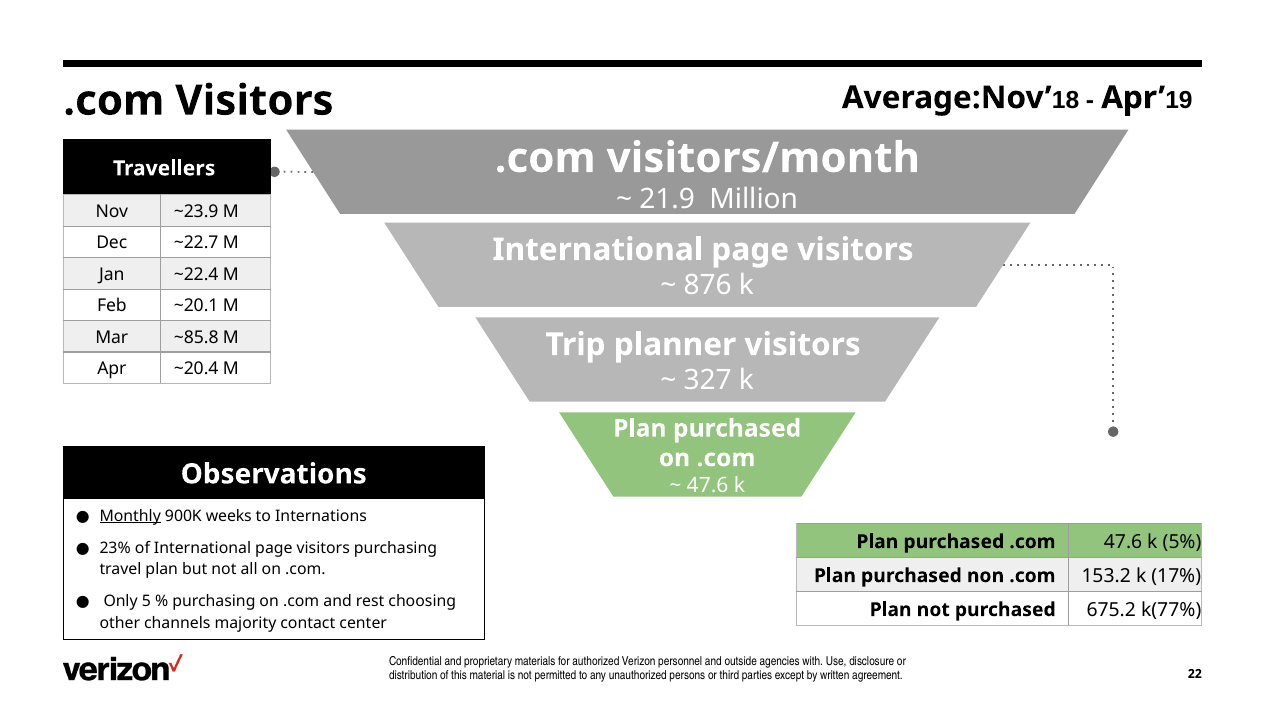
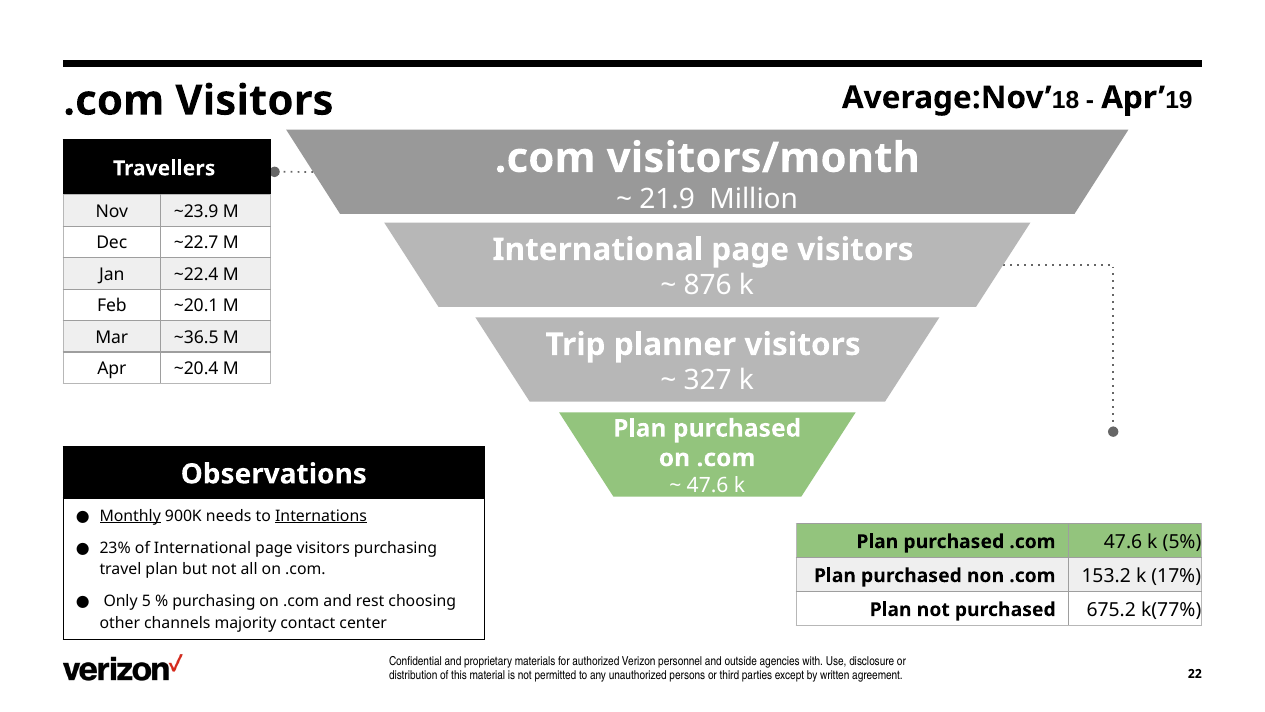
~85.8: ~85.8 -> ~36.5 (196, 337)
weeks: weeks -> needs (229, 516)
Internations underline: none -> present (321, 516)
